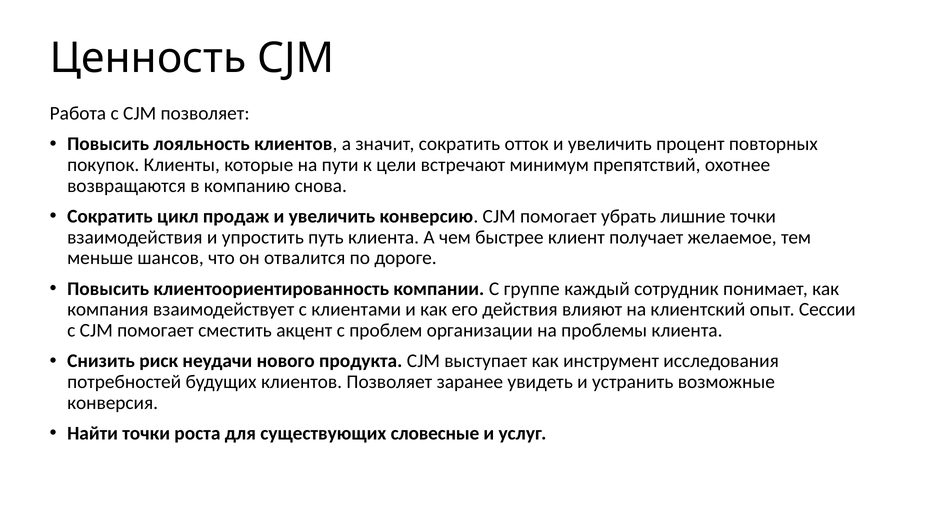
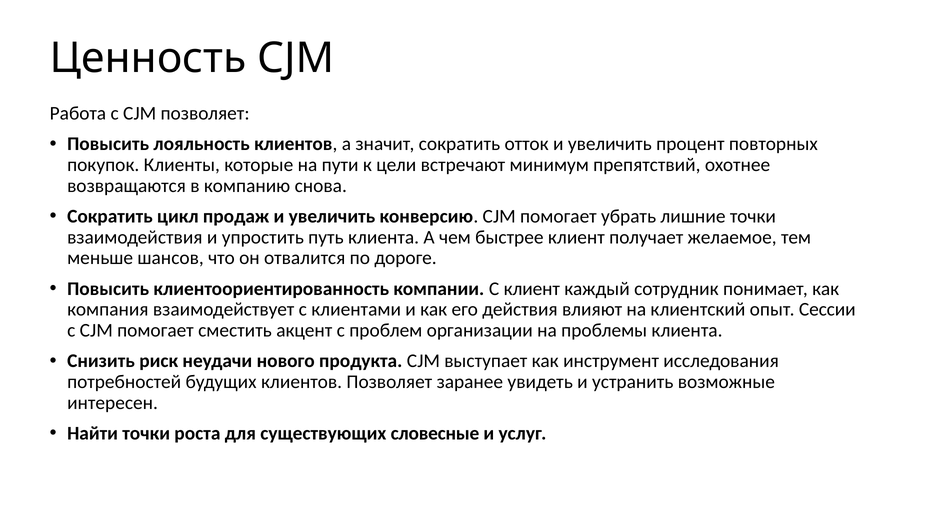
С группе: группе -> клиент (532, 289)
конверсия: конверсия -> интересен (113, 403)
